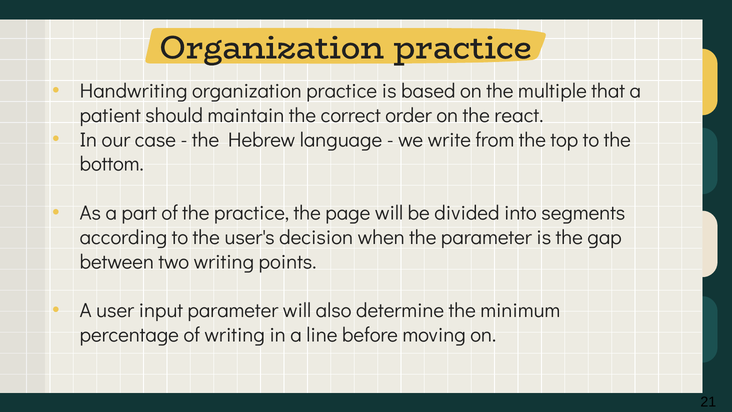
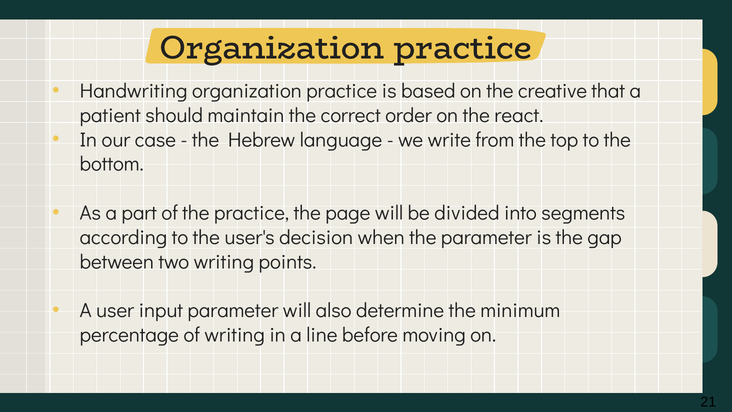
multiple: multiple -> creative (553, 91)
